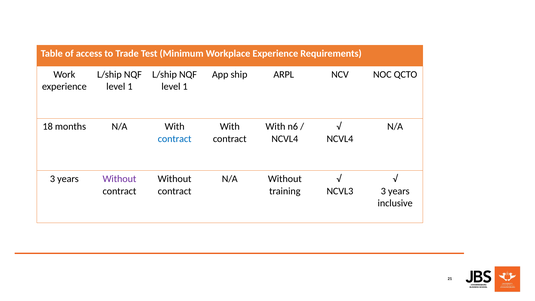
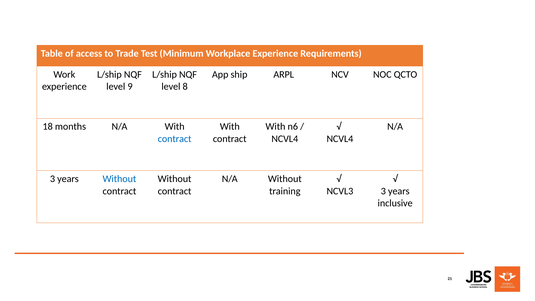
1: 1 -> 9 (130, 87)
1: 1 -> 8 (185, 87)
Without colour: purple -> blue (119, 179)
